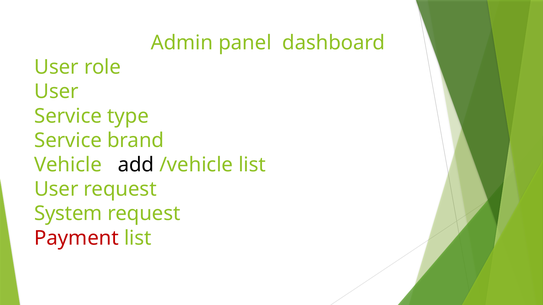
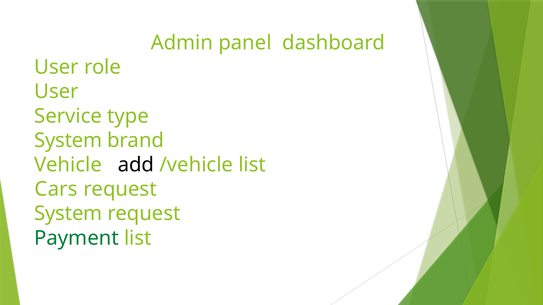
Service: Service -> System (68, 141)
User: User -> Cars (56, 189)
Payment colour: red -> green (76, 238)
